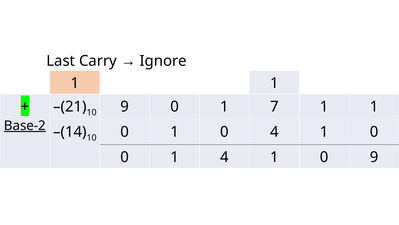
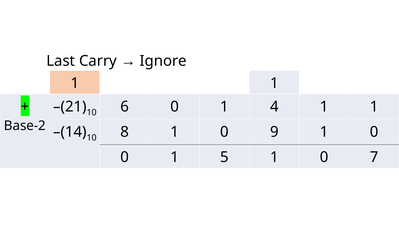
9: 9 -> 6 (125, 106)
7: 7 -> 4 (274, 106)
Base-2 underline: present -> none (25, 125)
0: 0 -> 8 (125, 132)
0 4: 4 -> 9 (274, 132)
1 4: 4 -> 5 (224, 157)
0 9: 9 -> 7 (374, 157)
